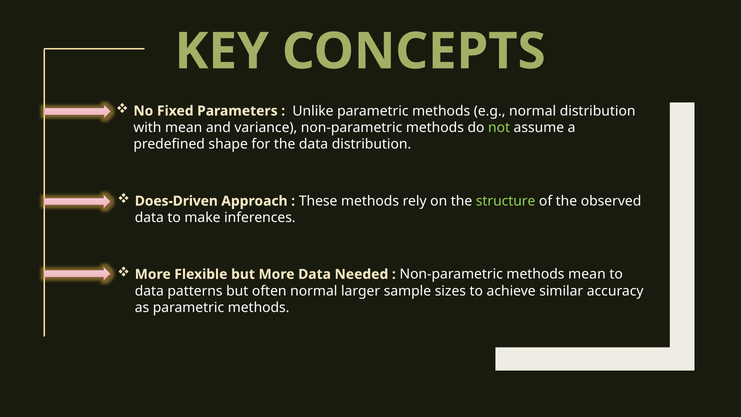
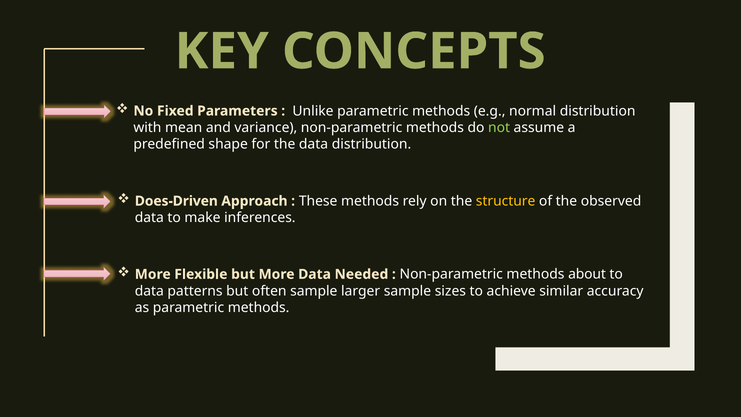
structure colour: light green -> yellow (506, 201)
methods mean: mean -> about (587, 274)
often normal: normal -> sample (314, 291)
